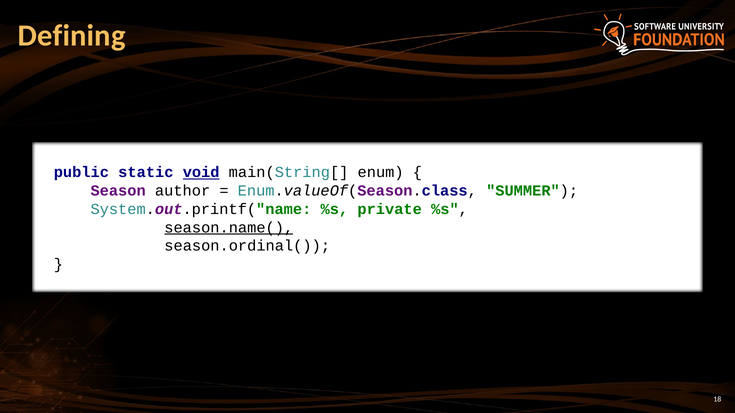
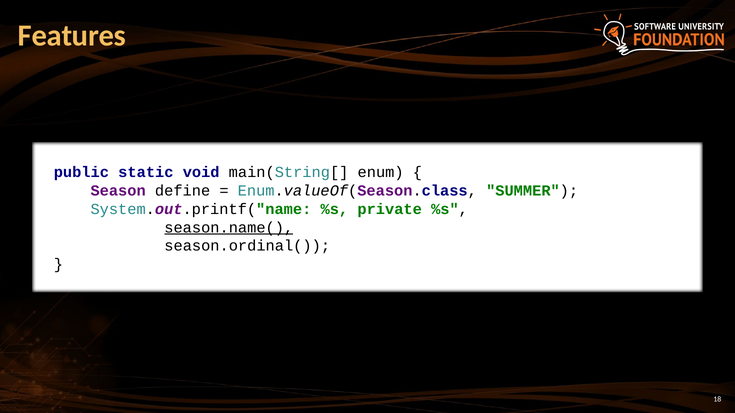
Defining: Defining -> Features (72, 36)
void underline: present -> none (201, 173)
author: author -> define (183, 191)
